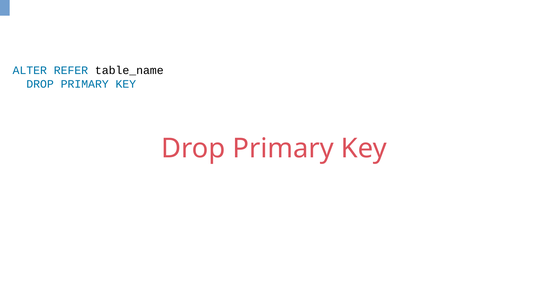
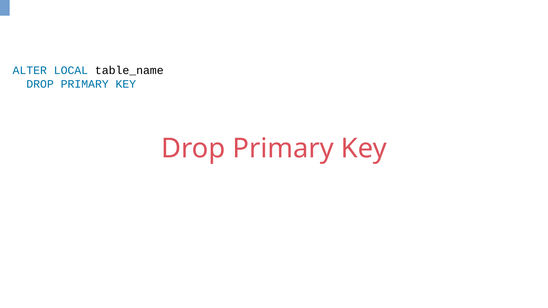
REFER: REFER -> LOCAL (71, 71)
